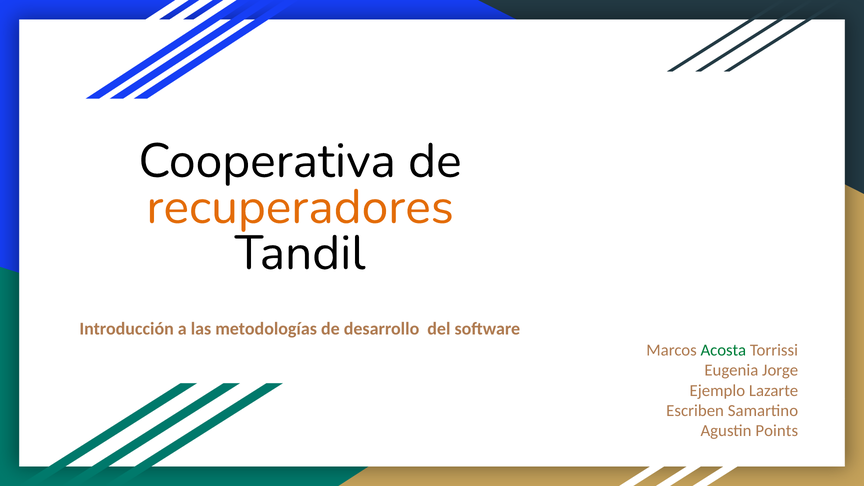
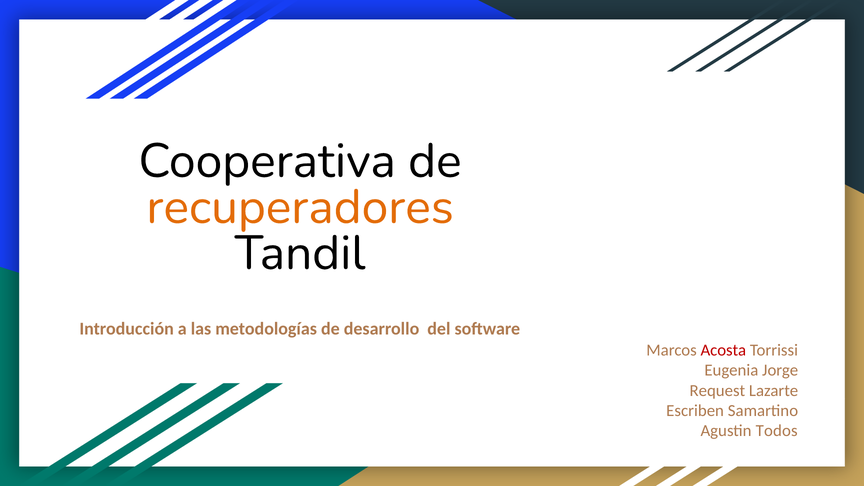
Acosta colour: green -> red (723, 350)
Ejemplo: Ejemplo -> Request (717, 391)
Points: Points -> Todos (777, 431)
